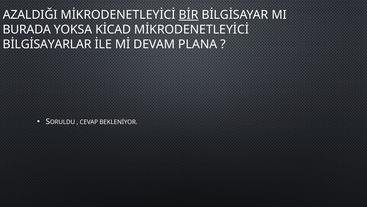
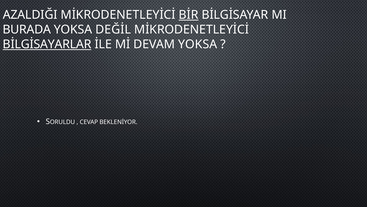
KİCAD: KİCAD -> DEĞİL (113, 30)
BİLGİSAYARLAR underline: none -> present (47, 44)
DEVAM PLANA: PLANA -> YOKSA (198, 44)
